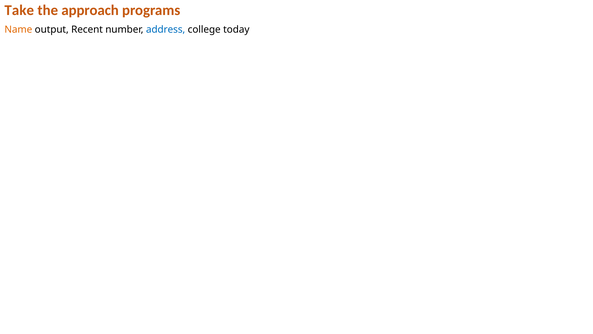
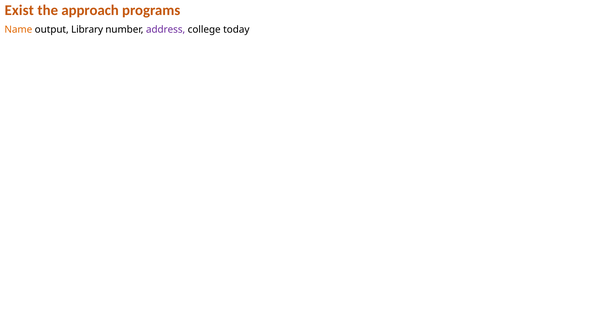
Take: Take -> Exist (19, 10)
Recent: Recent -> Library (87, 30)
address colour: blue -> purple (166, 30)
